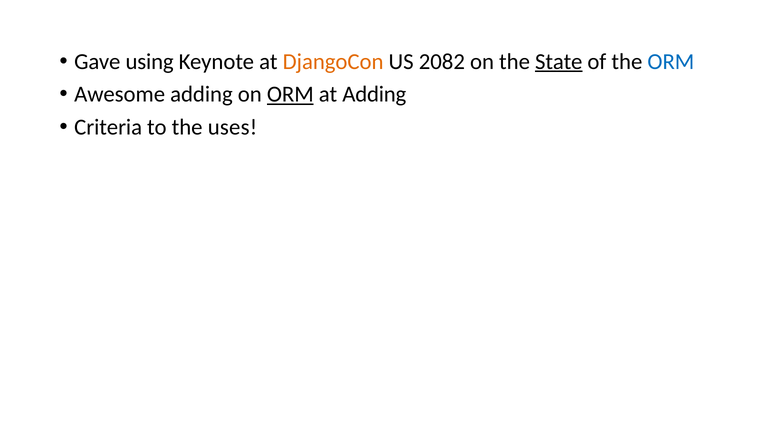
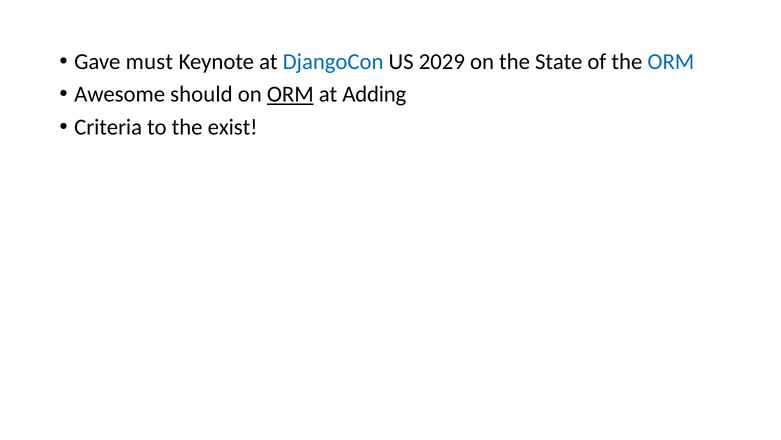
using: using -> must (149, 61)
DjangoCon colour: orange -> blue (333, 61)
2082: 2082 -> 2029 (442, 61)
State underline: present -> none (559, 61)
Awesome adding: adding -> should (201, 94)
uses: uses -> exist (233, 127)
